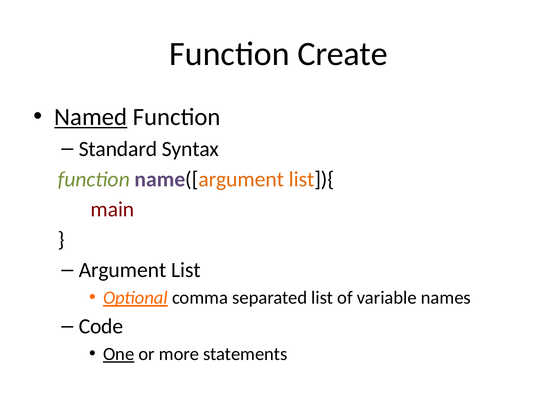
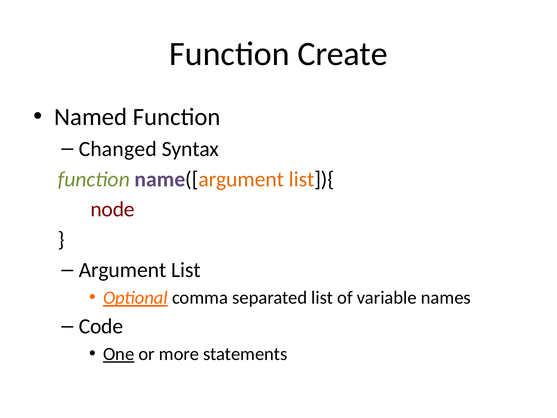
Named underline: present -> none (91, 117)
Standard: Standard -> Changed (118, 149)
main: main -> node (112, 209)
